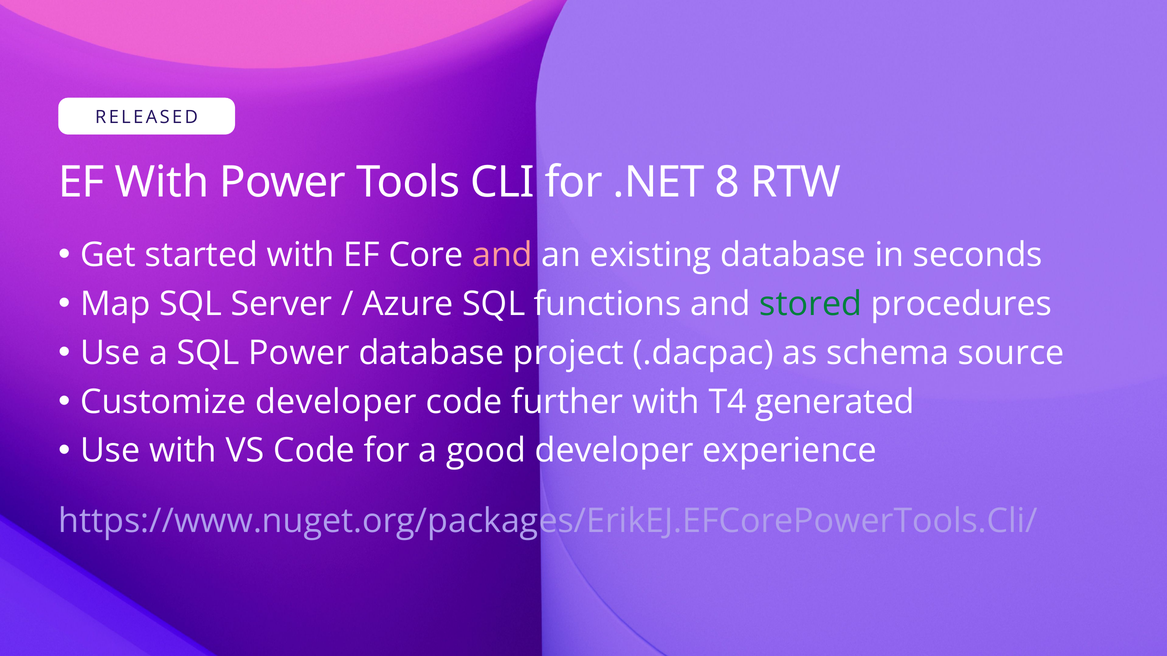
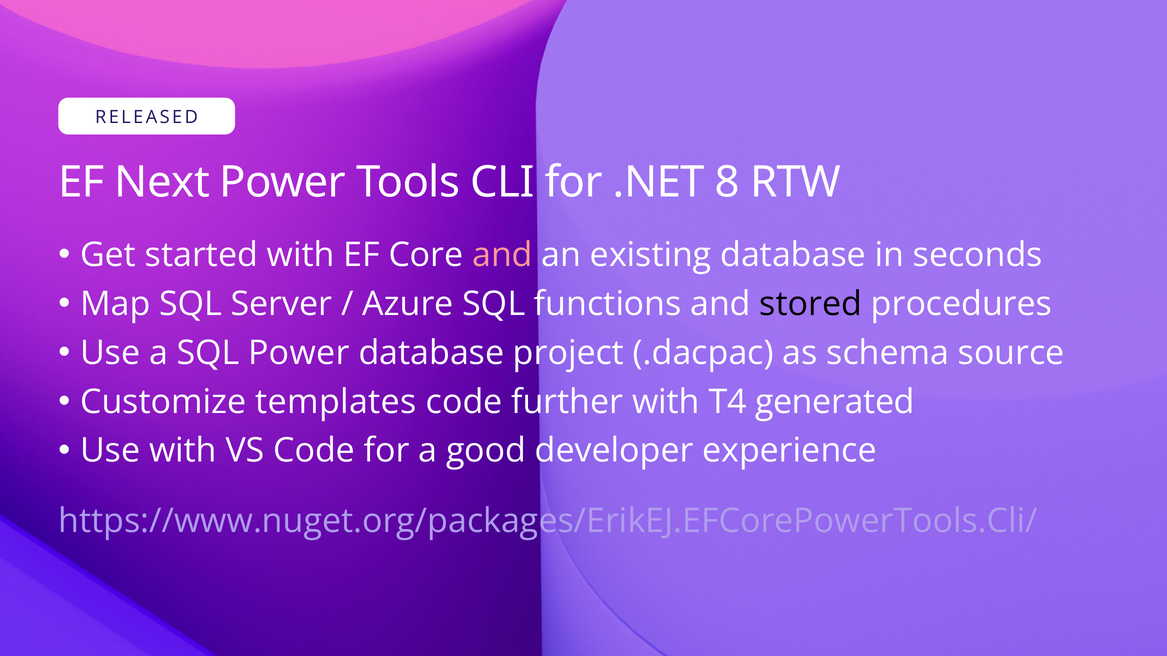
EF With: With -> Next (162, 182)
stored colour: green -> black (811, 304)
Customize developer: developer -> templates (336, 402)
